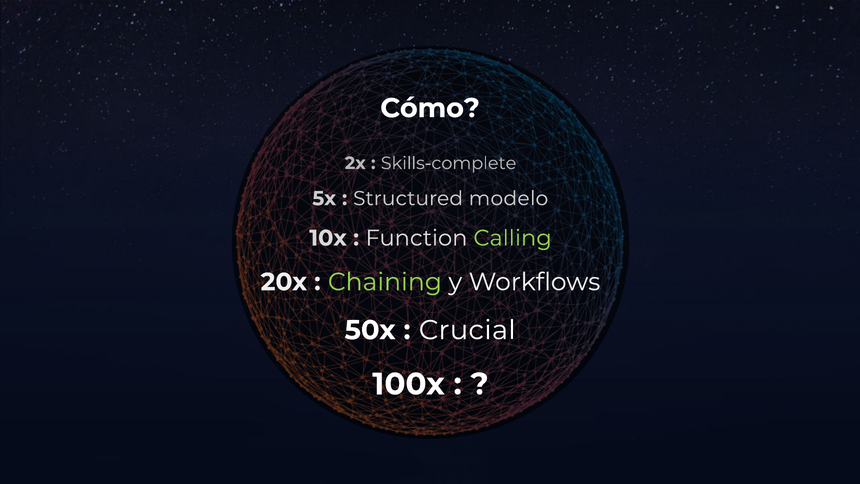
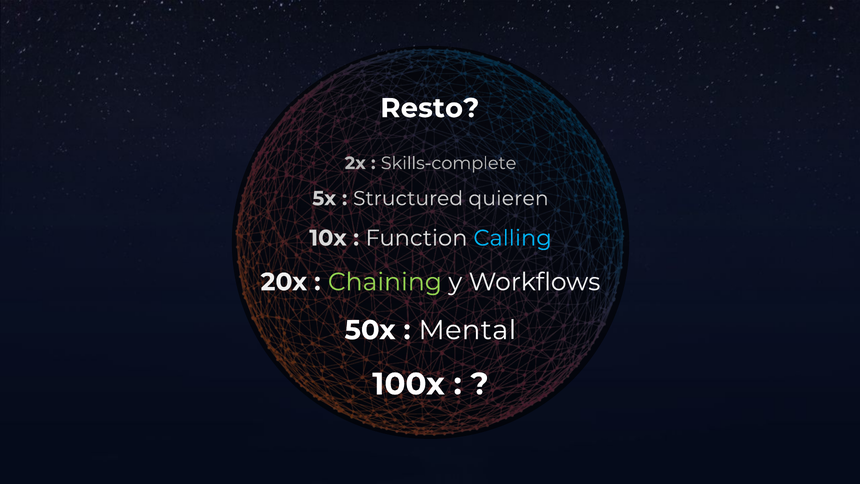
Cómo: Cómo -> Resto (430, 108)
modelo: modelo -> quieren (509, 198)
Calling colour: light green -> light blue (513, 238)
Crucial: Crucial -> Mental (467, 330)
